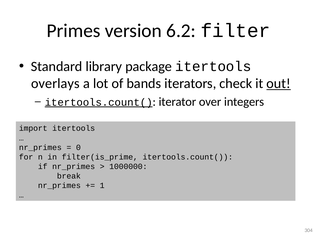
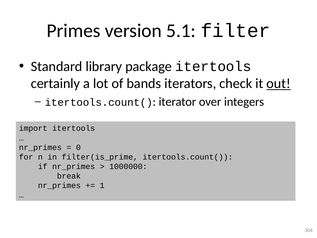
6.2: 6.2 -> 5.1 (181, 31)
overlays: overlays -> certainly (55, 83)
itertools.count( underline: present -> none (99, 102)
